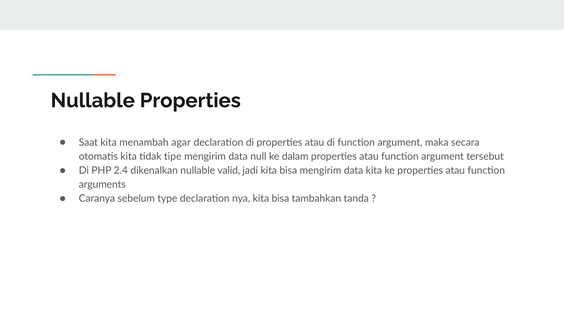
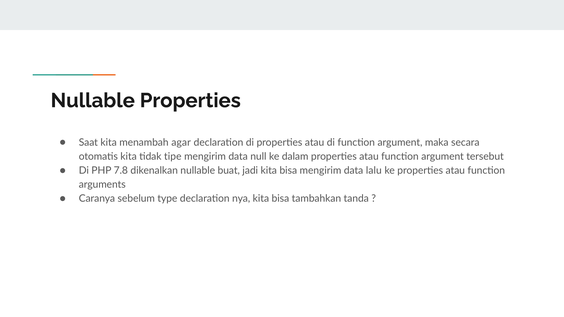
2.4: 2.4 -> 7.8 (121, 171)
valid: valid -> buat (229, 171)
data kita: kita -> lalu (374, 171)
